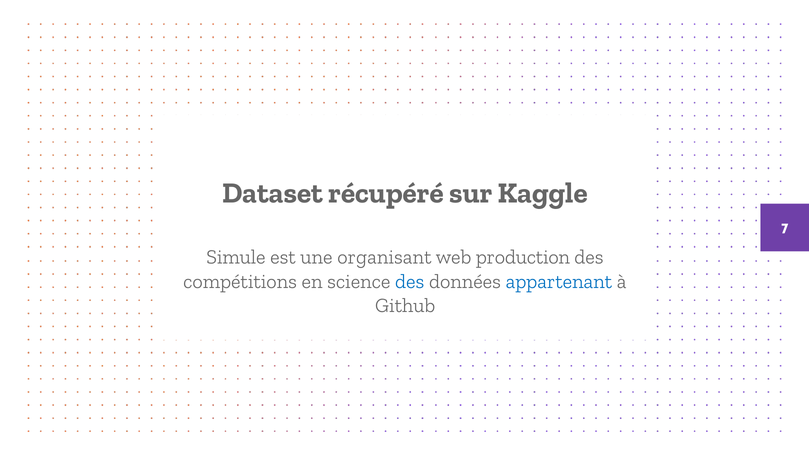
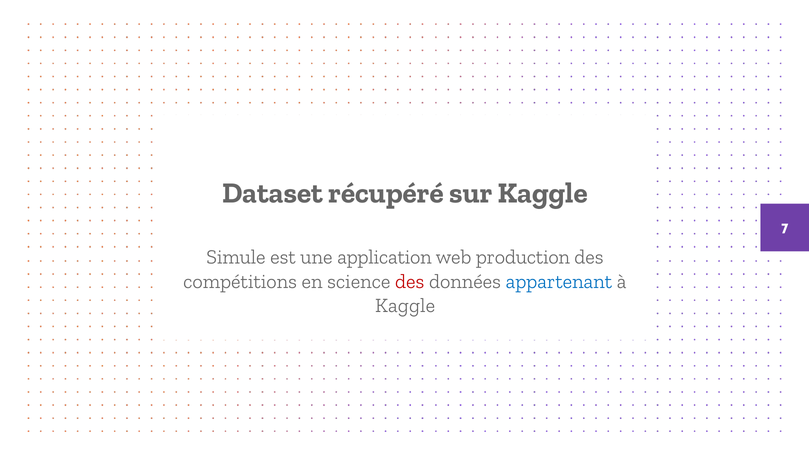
organisant: organisant -> application (385, 257)
des colour: blue -> red (410, 282)
Github: Github -> Kaggle (405, 306)
